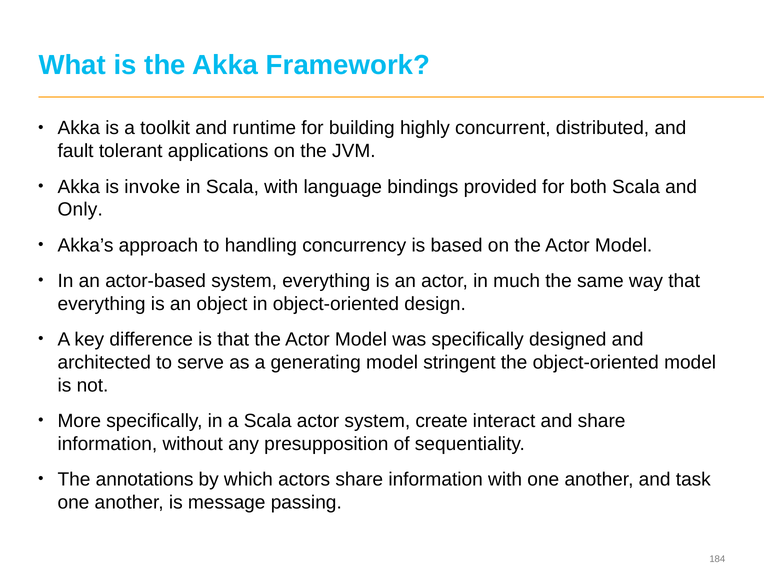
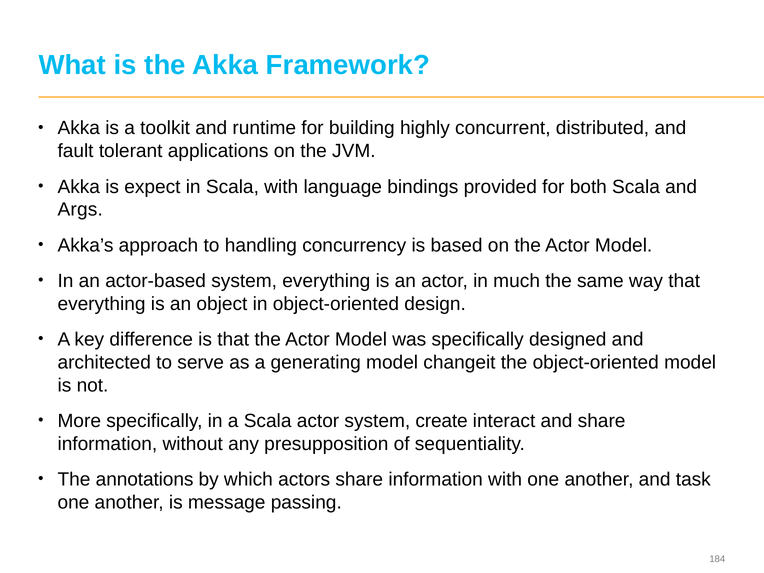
invoke: invoke -> expect (152, 187)
Only: Only -> Args (80, 210)
stringent: stringent -> changeit (459, 362)
